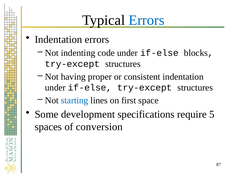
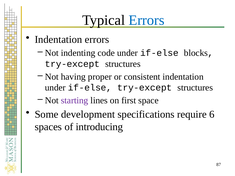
starting colour: blue -> purple (75, 101)
5: 5 -> 6 (212, 114)
conversion: conversion -> introducing (99, 127)
